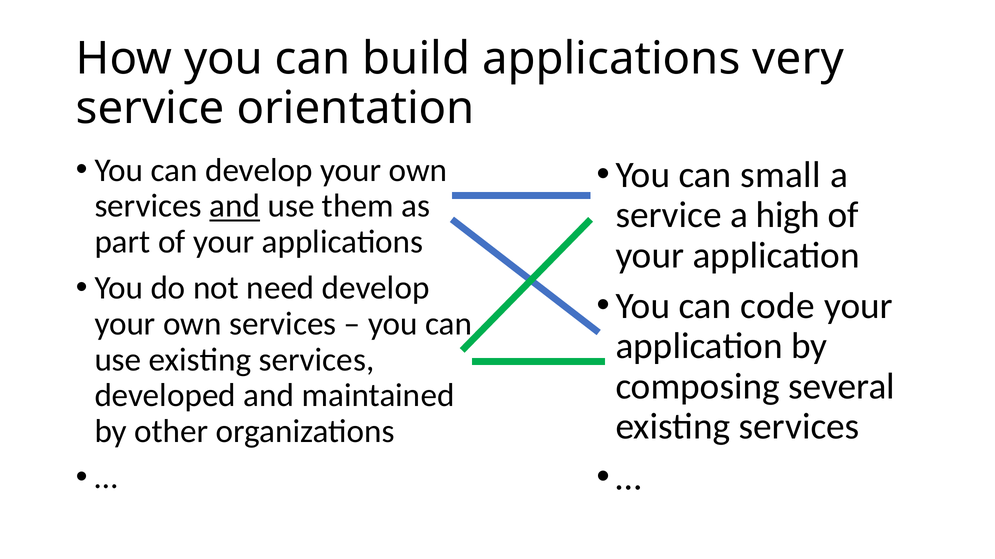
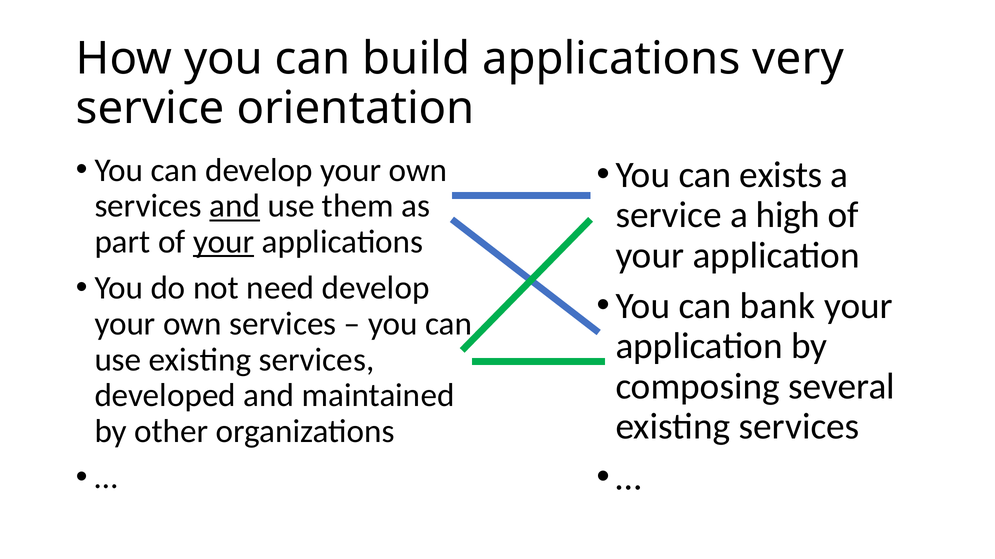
small: small -> exists (781, 175)
your underline: none -> present (224, 242)
code: code -> bank (778, 306)
